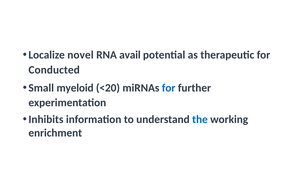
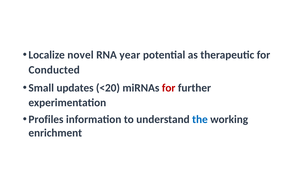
avail: avail -> year (130, 55)
myeloid: myeloid -> updates (75, 88)
for colour: blue -> red (169, 88)
Inhibits: Inhibits -> Profiles (46, 119)
